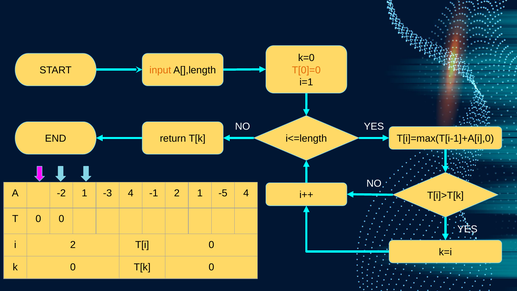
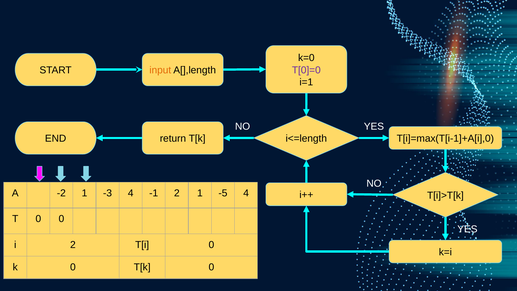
T[0]=0 colour: orange -> purple (306, 70)
